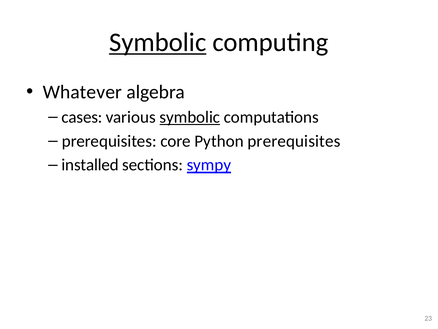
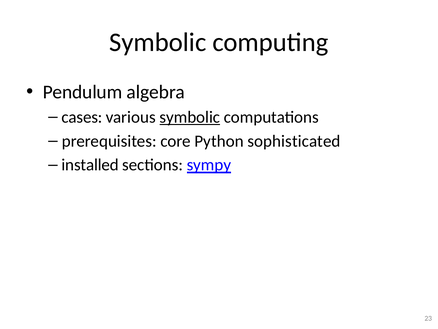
Symbolic underline: present -> none (158, 42)
Whatever: Whatever -> Pendulum (82, 92)
Python prerequisites: prerequisites -> sophisticated (294, 141)
